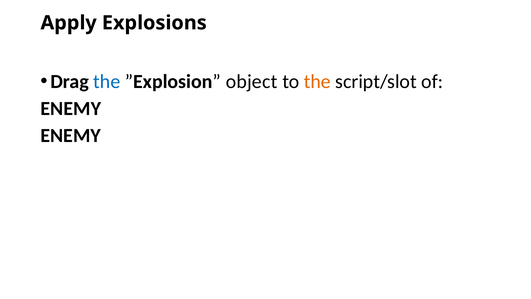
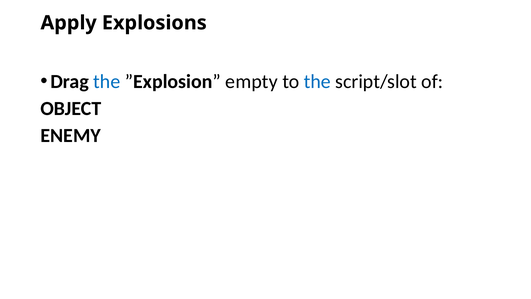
object: object -> empty (252, 81)
the colour: orange -> blue (317, 81)
ENEMY: ENEMY -> OBJECT (71, 108)
